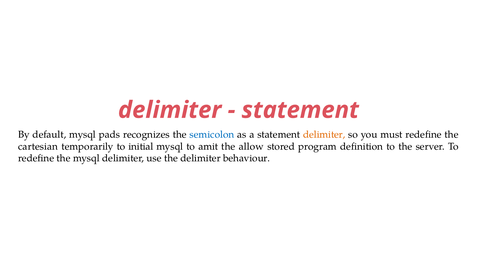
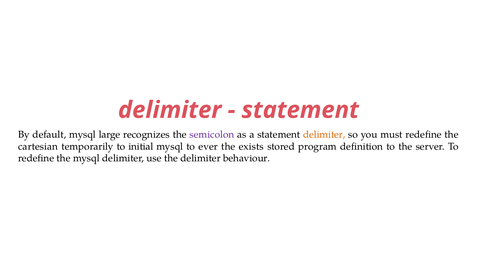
pads: pads -> large (110, 135)
semicolon colour: blue -> purple (212, 135)
amit: amit -> ever (208, 147)
allow: allow -> exists (251, 147)
